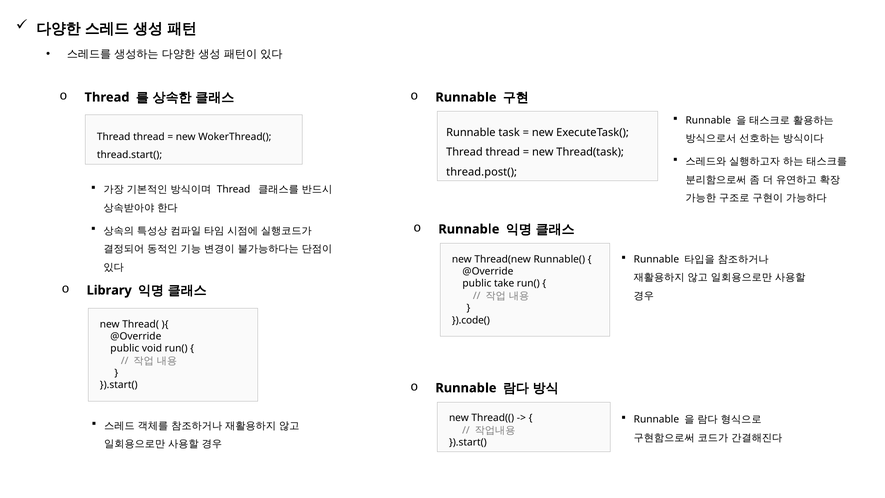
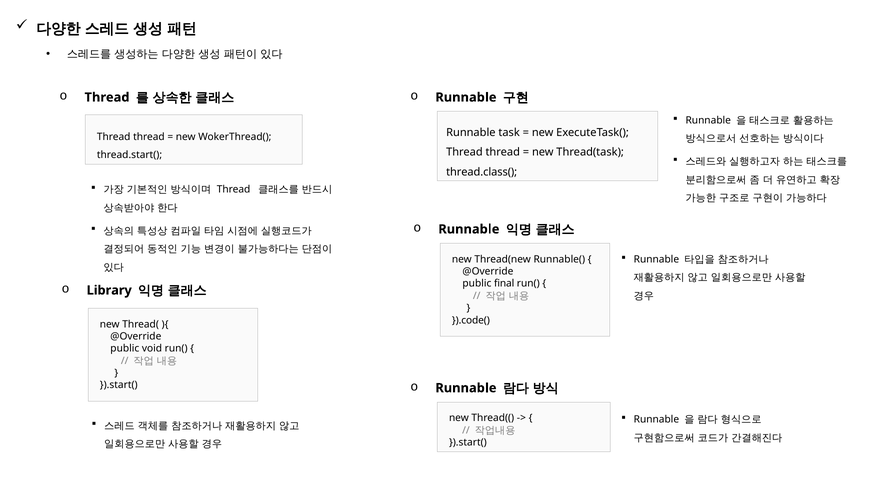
thread.post(: thread.post( -> thread.class( (482, 172)
take: take -> final (504, 284)
